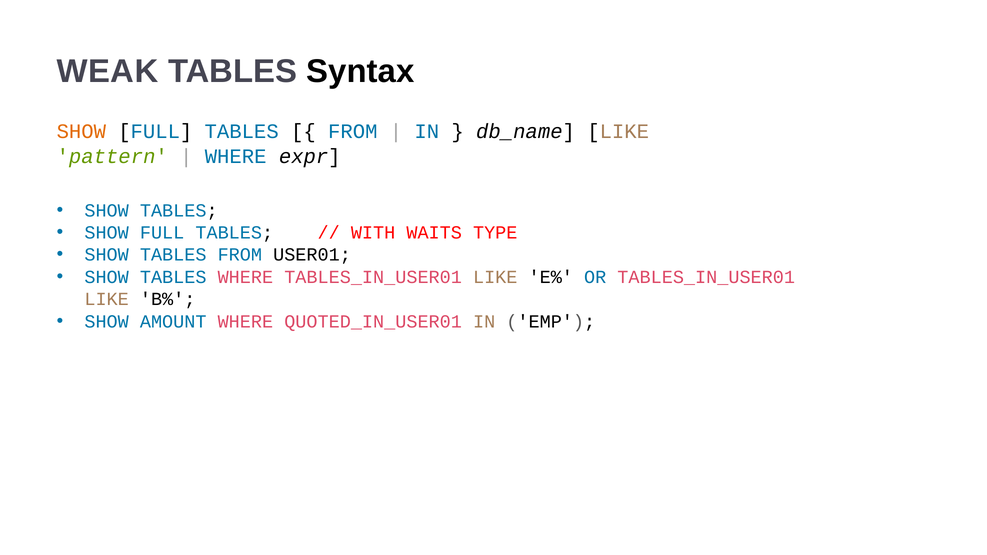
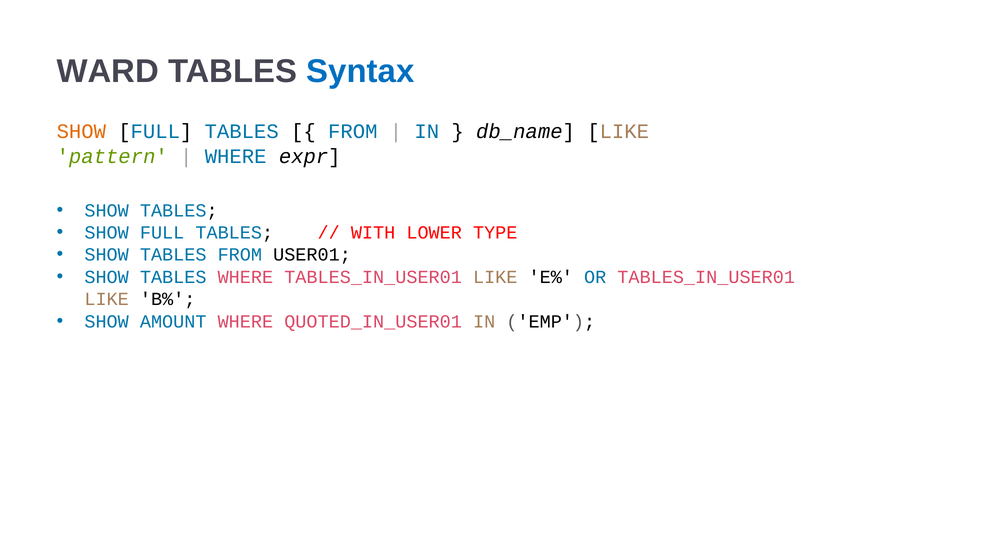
WEAK: WEAK -> WARD (108, 71)
Syntax colour: black -> blue (360, 71)
WAITS: WAITS -> LOWER (434, 233)
